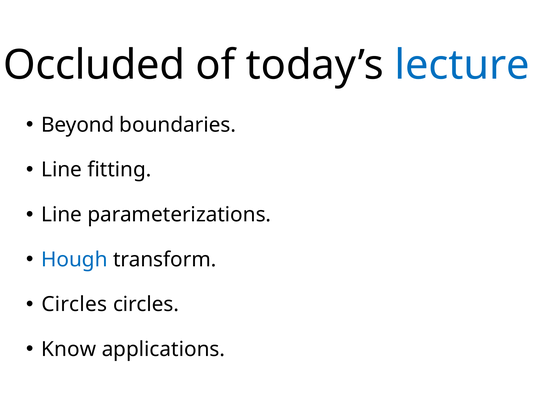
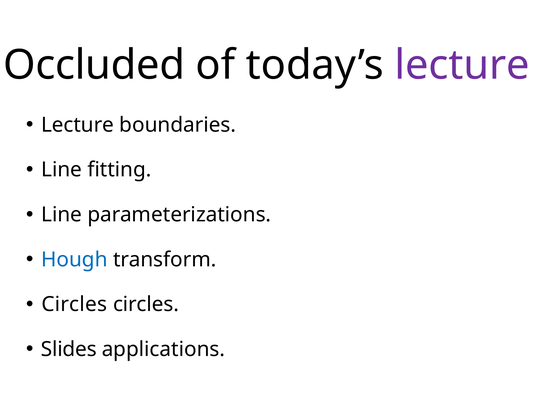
lecture colour: blue -> purple (462, 65)
Beyond: Beyond -> Lecture (78, 125)
Know: Know -> Slides (69, 350)
